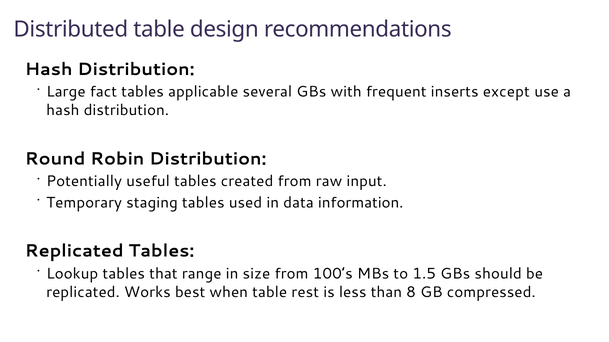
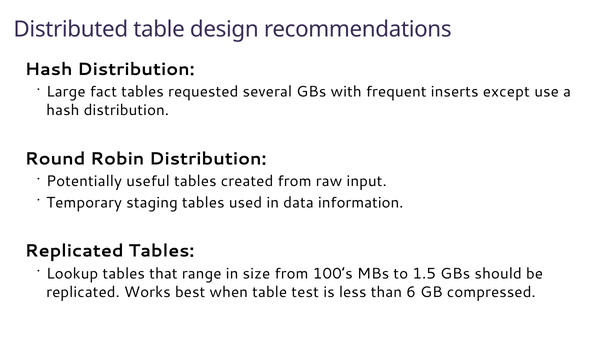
applicable: applicable -> requested (203, 92)
rest: rest -> test (305, 293)
8: 8 -> 6 (411, 293)
